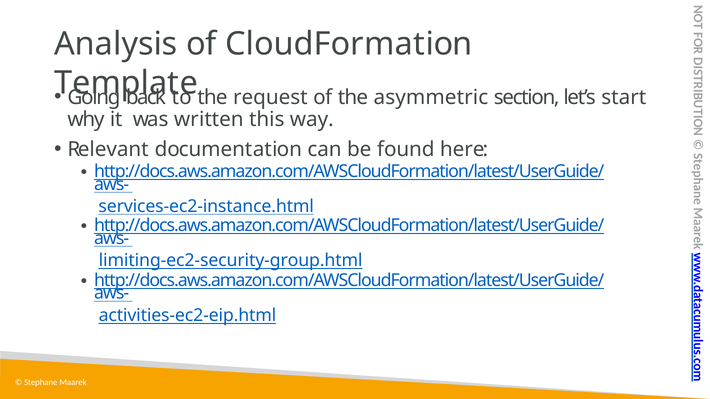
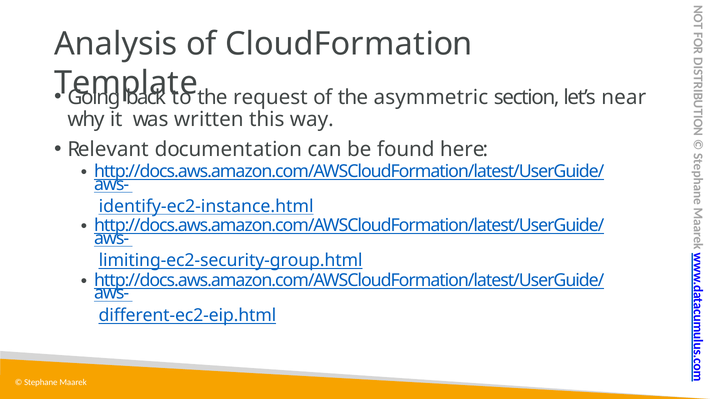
start: start -> near (624, 97)
services-ec2-instance.html: services-ec2-instance.html -> identify-ec2-instance.html (206, 206)
activities-ec2-eip.html: activities-ec2-eip.html -> different-ec2-eip.html (187, 316)
